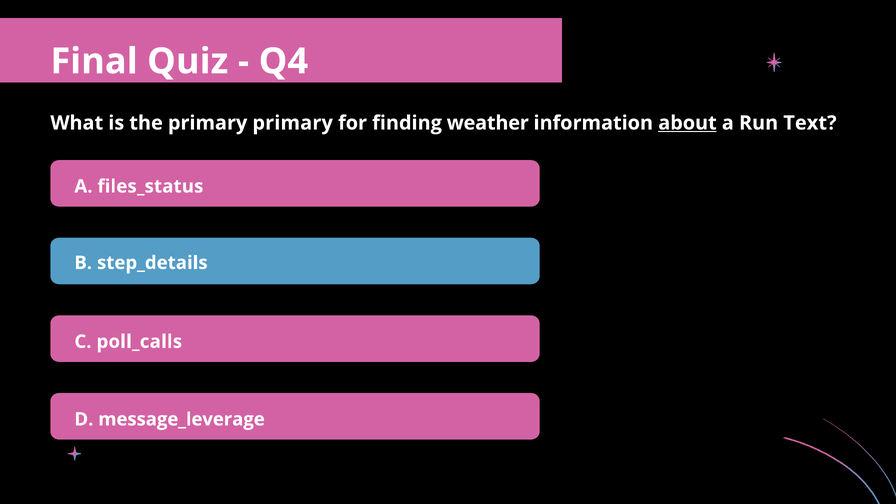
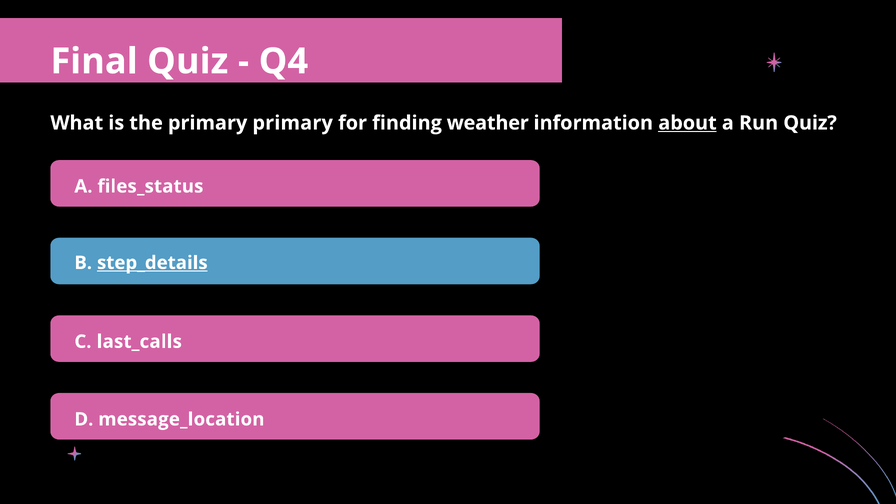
Run Text: Text -> Quiz (810, 123)
step_details underline: none -> present (152, 263)
poll_calls: poll_calls -> last_calls (139, 342)
message_leverage: message_leverage -> message_location (181, 419)
